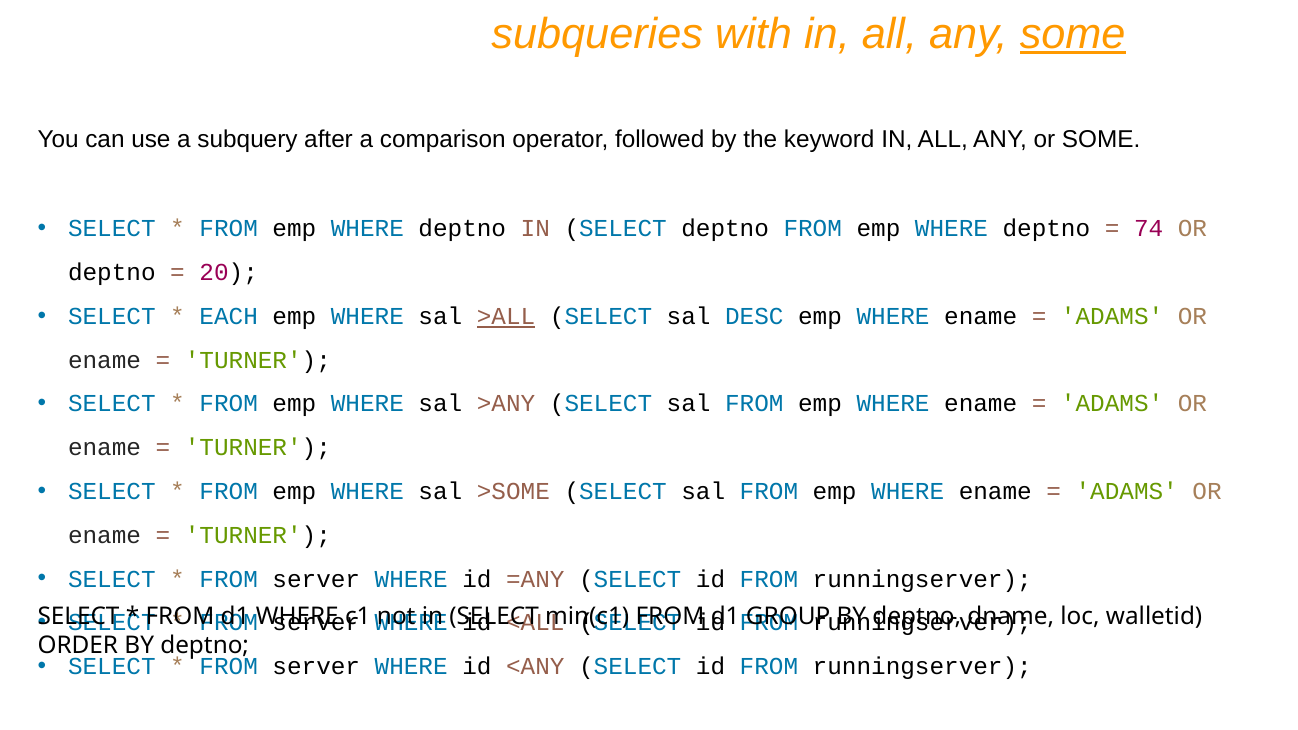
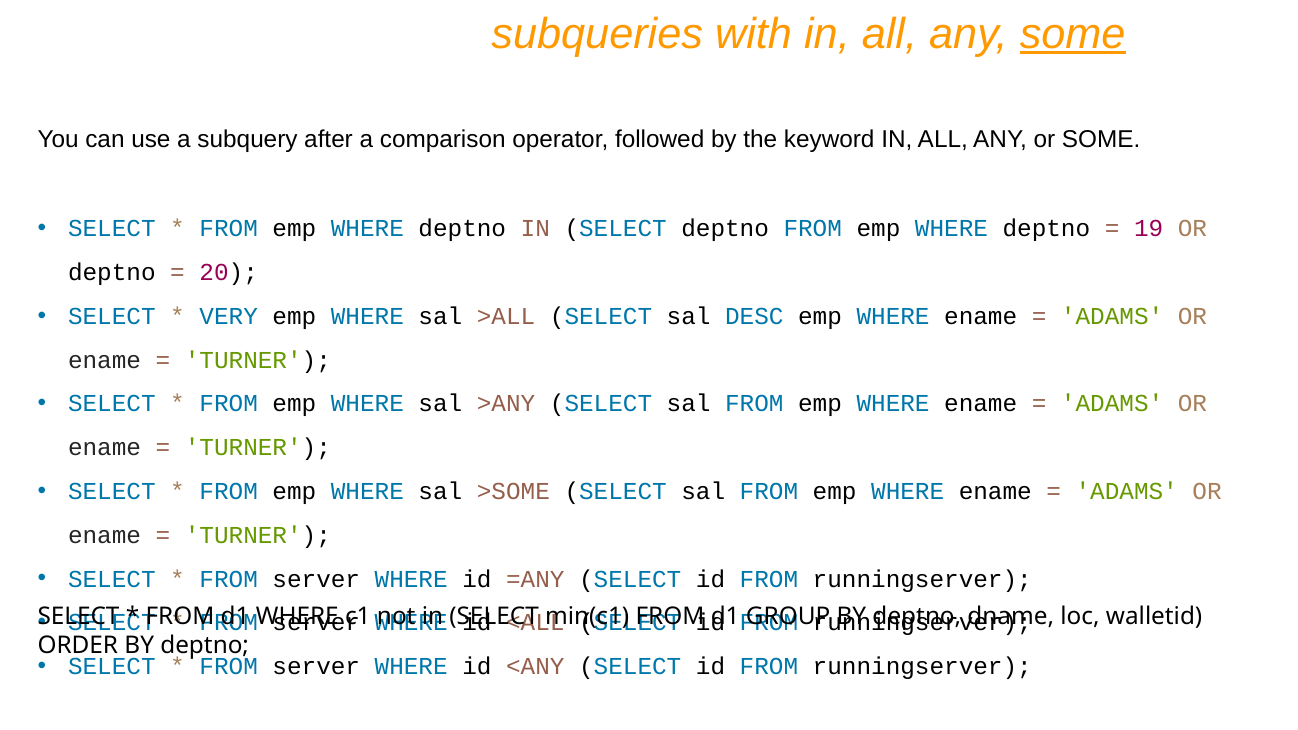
74: 74 -> 19 (1149, 229)
EACH: EACH -> VERY (229, 316)
>ALL underline: present -> none (506, 316)
